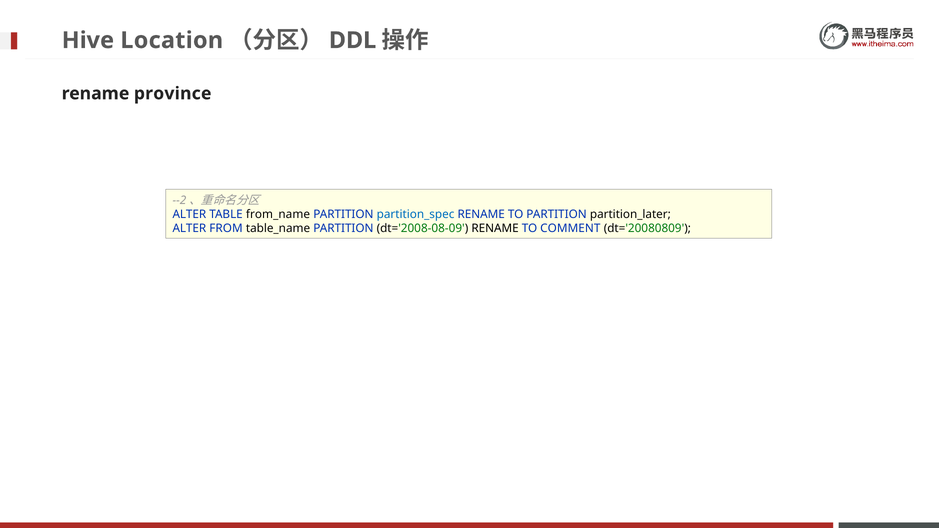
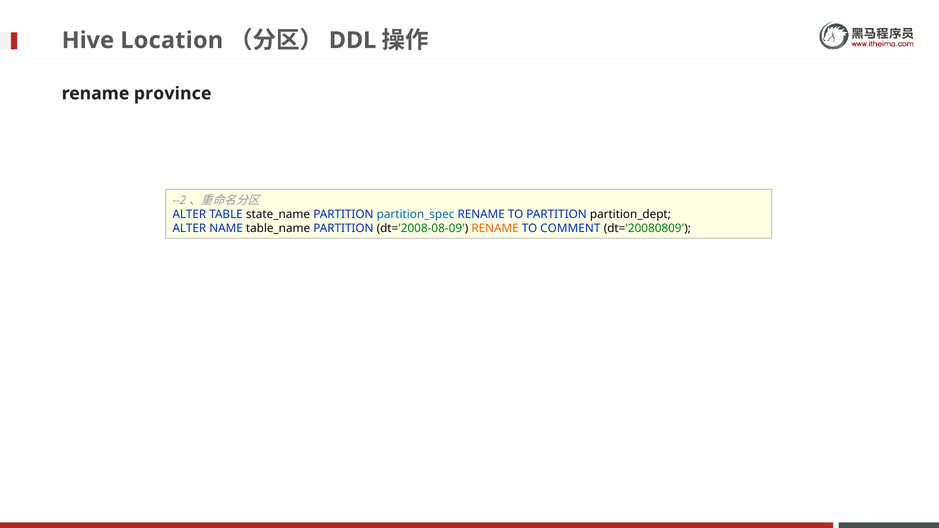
from_name: from_name -> state_name (278, 215)
partition_later: partition_later -> partition_dept (630, 215)
FROM: FROM -> NAME (226, 229)
RENAME colour: black -> orange (495, 229)
